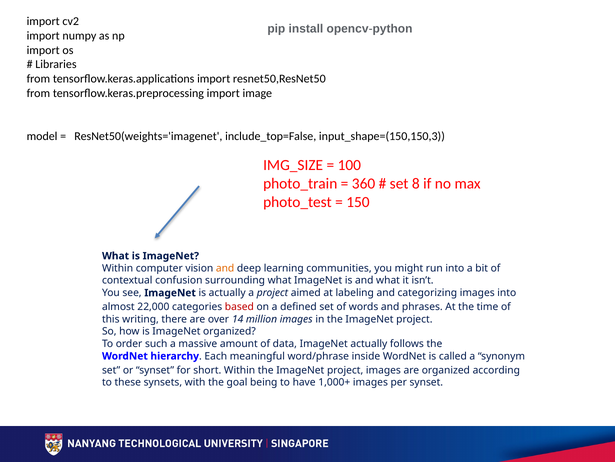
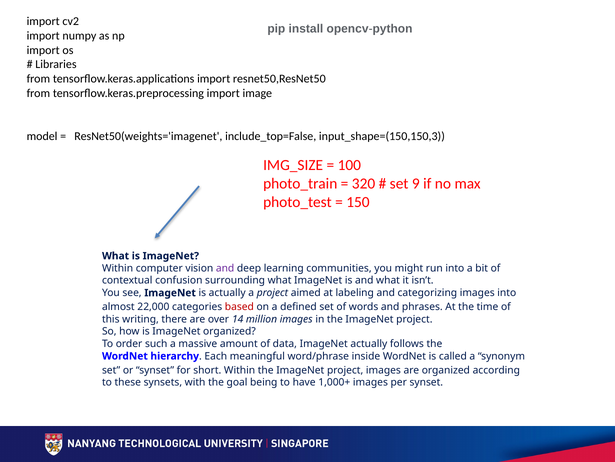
360: 360 -> 320 (364, 183)
8: 8 -> 9 (416, 183)
and colour: orange -> purple (225, 268)
